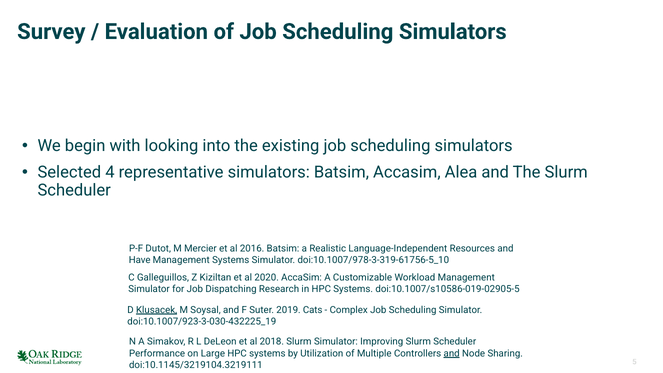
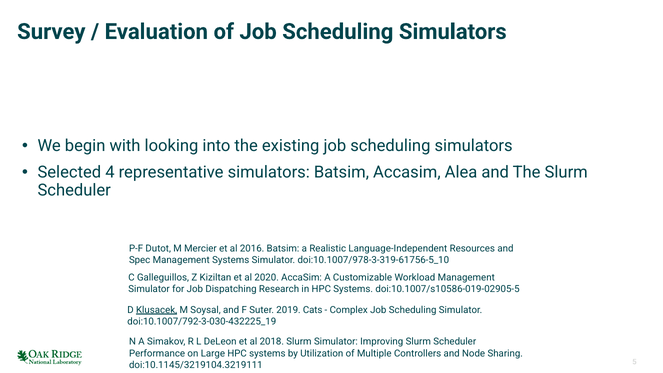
Have: Have -> Spec (140, 260)
doi:10.1007/923-3-030-432225_19: doi:10.1007/923-3-030-432225_19 -> doi:10.1007/792-3-030-432225_19 (202, 321)
and underline: present -> none (452, 353)
